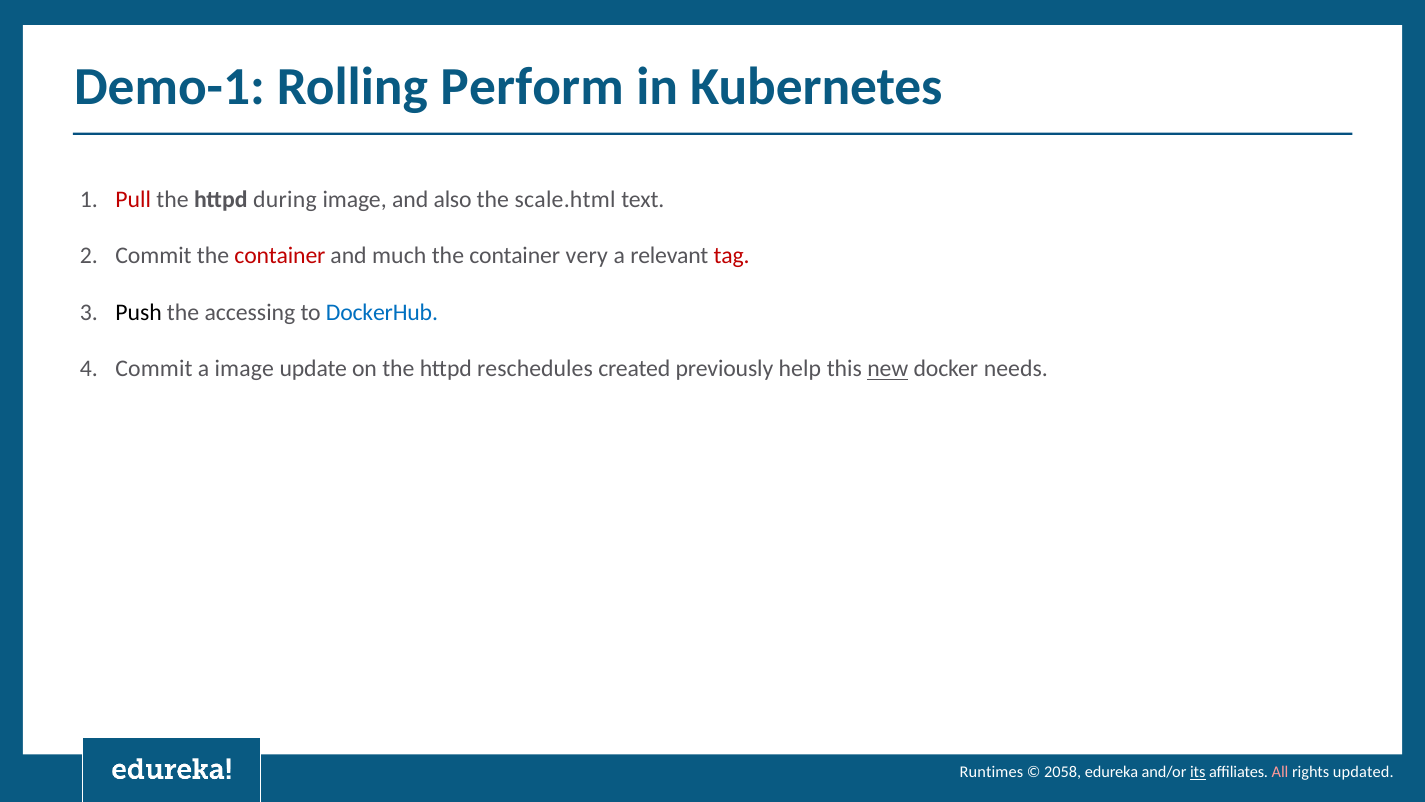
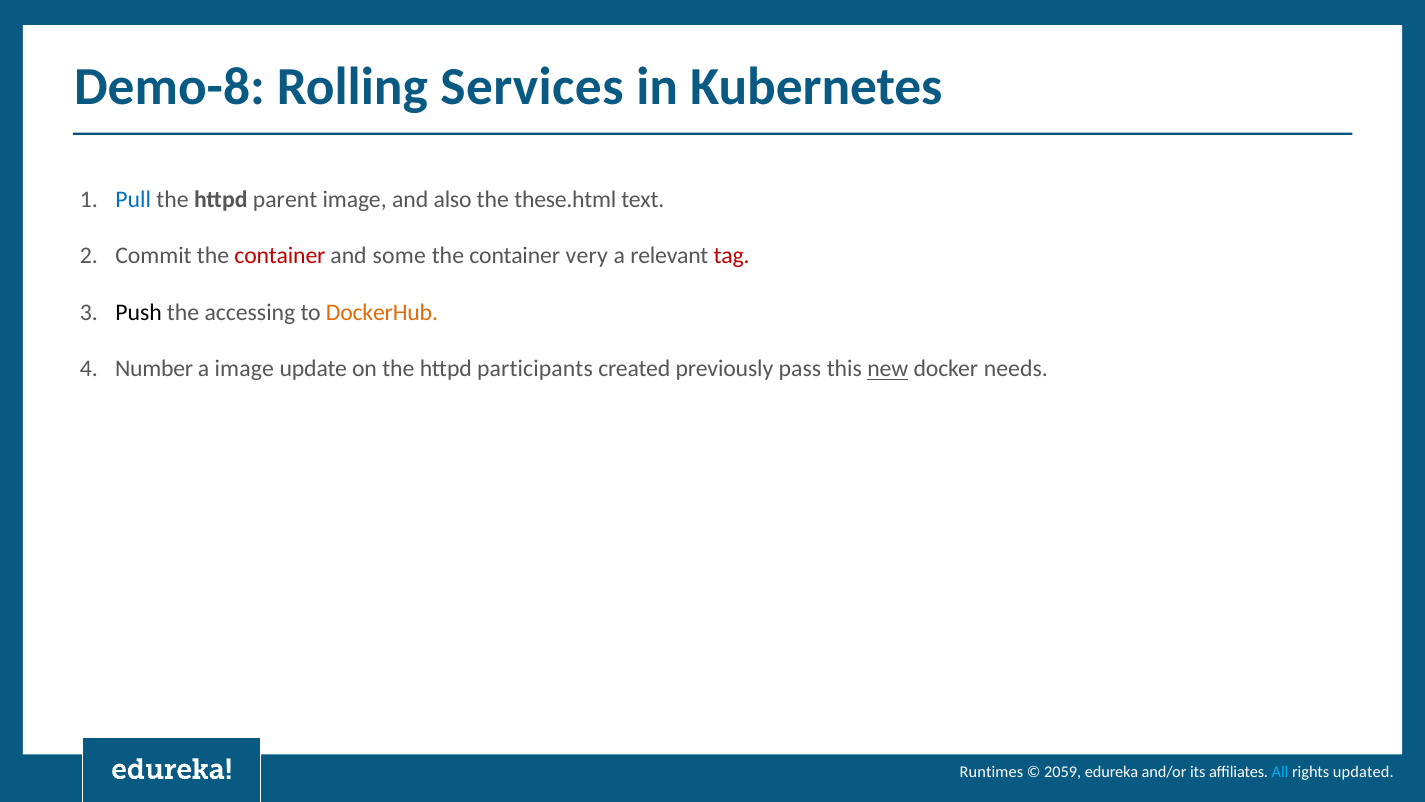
Demo-1: Demo-1 -> Demo-8 (169, 87)
Perform: Perform -> Services (532, 87)
Pull colour: red -> blue (133, 199)
during: during -> parent (285, 199)
scale.html: scale.html -> these.html (565, 199)
much: much -> some (399, 256)
DockerHub colour: blue -> orange (382, 312)
Commit: Commit -> Number (154, 369)
reschedules: reschedules -> participants (535, 369)
help: help -> pass (800, 369)
2058: 2058 -> 2059 (1063, 772)
its underline: present -> none (1198, 772)
All colour: pink -> light blue (1280, 772)
